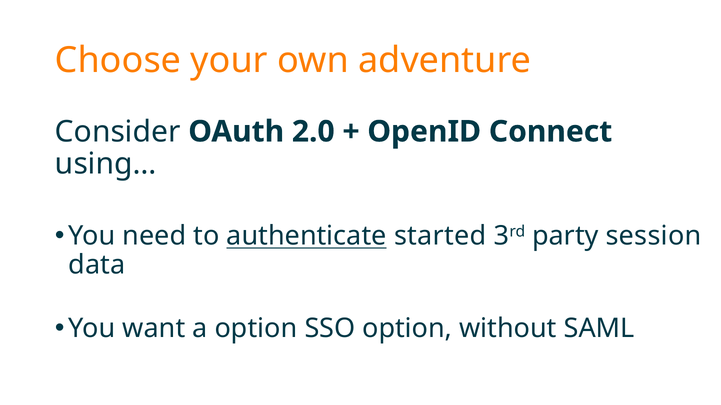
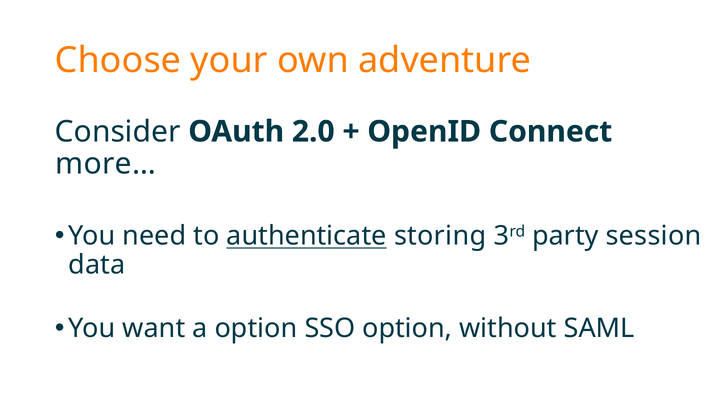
using…: using… -> more… (105, 164)
started: started -> storing (440, 236)
